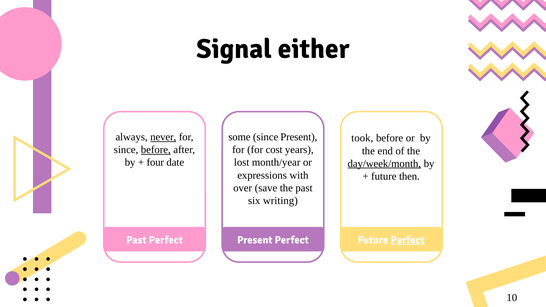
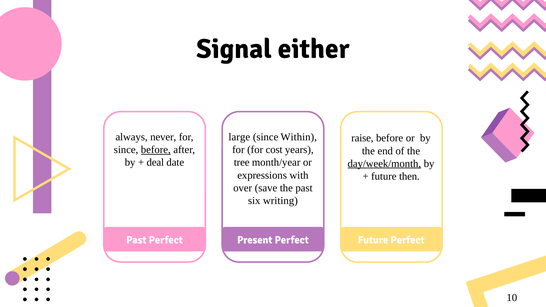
some: some -> large (239, 137)
since Present: Present -> Within (299, 137)
never underline: present -> none (163, 137)
took: took -> raise (362, 138)
lost: lost -> tree (242, 163)
four: four -> deal (155, 163)
Perfect underline: present -> none (408, 240)
